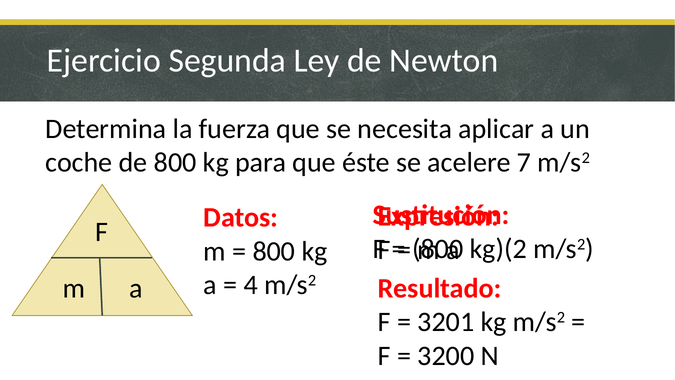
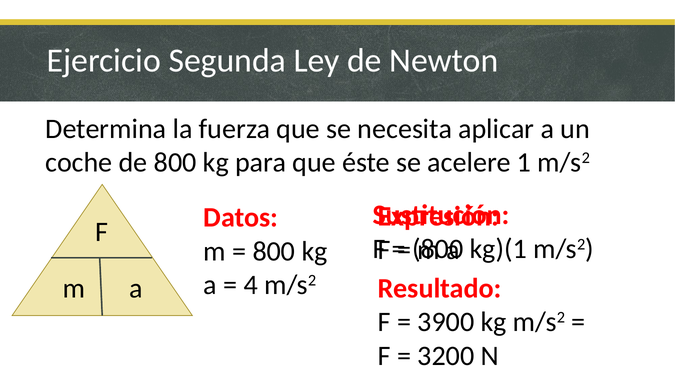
7: 7 -> 1 (524, 163)
kg)(2: kg)(2 -> kg)(1 (498, 249)
3201: 3201 -> 3900 (446, 322)
